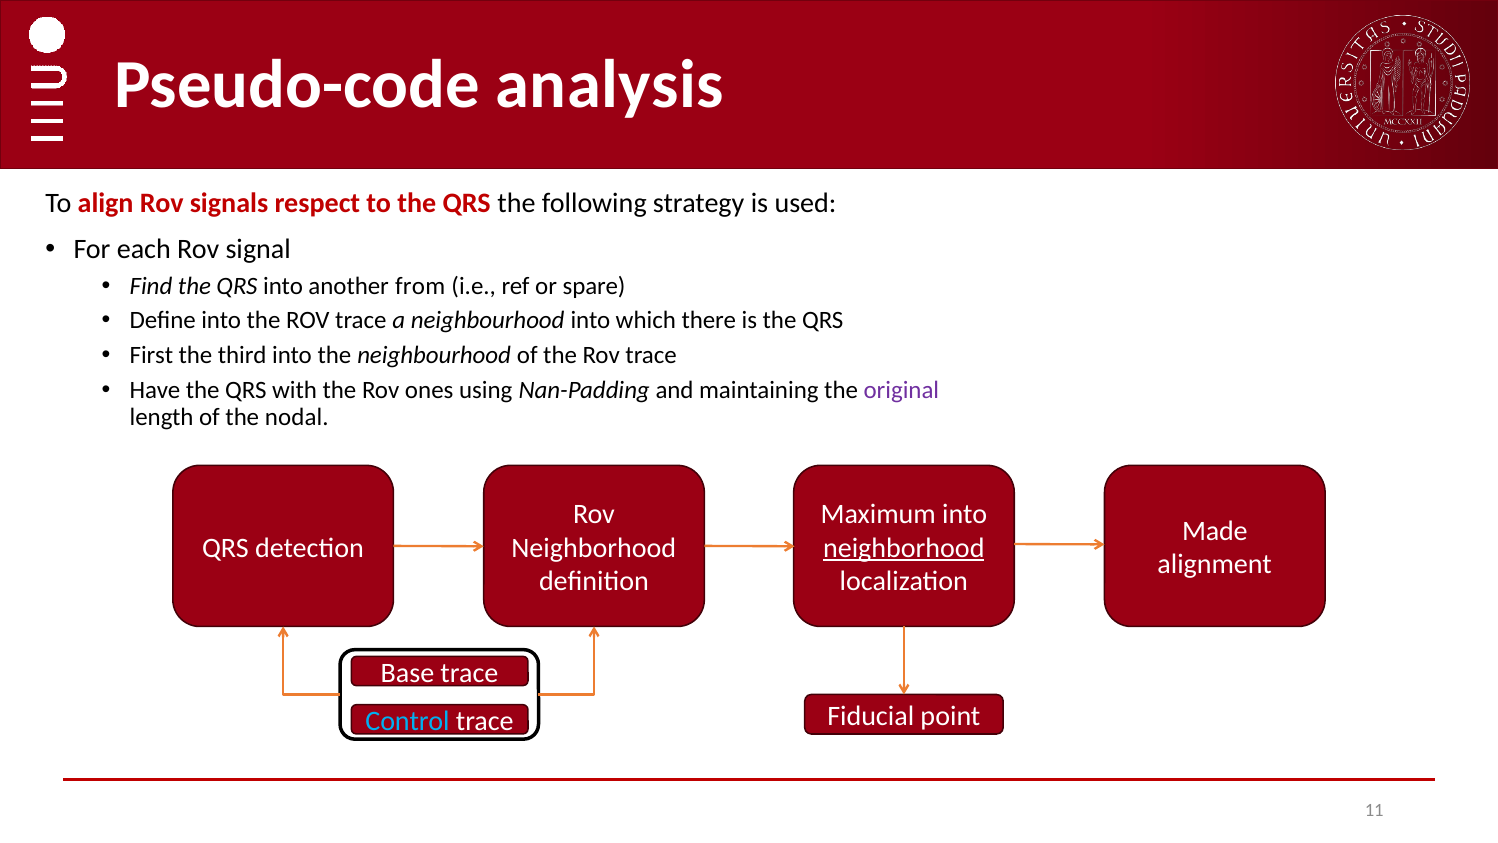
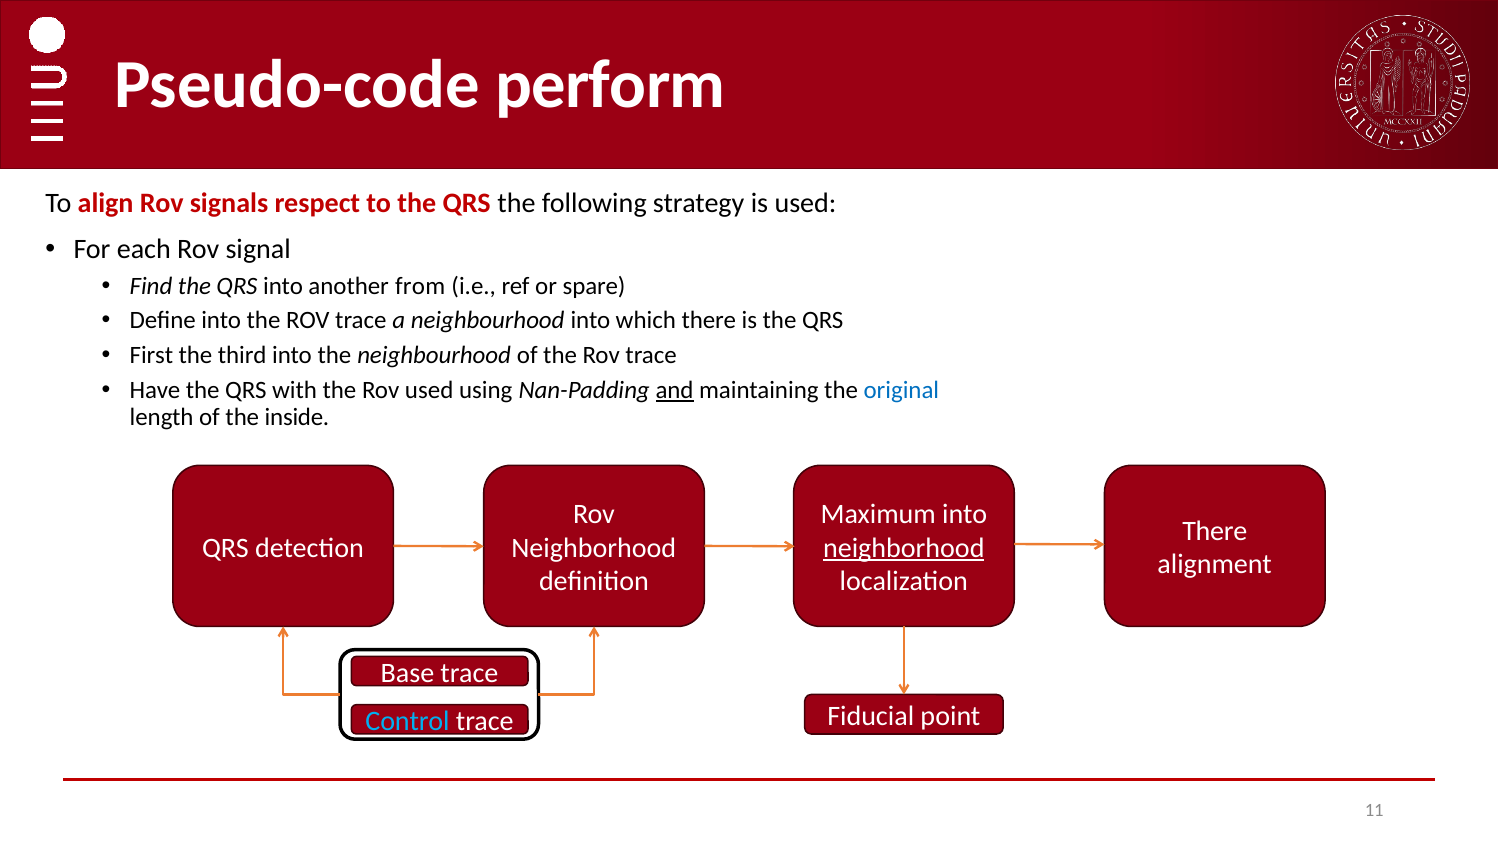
analysis: analysis -> perform (610, 85)
Rov ones: ones -> used (429, 390)
and underline: none -> present (675, 390)
original colour: purple -> blue (901, 390)
nodal: nodal -> inside (297, 417)
Made: Made -> There (1215, 531)
